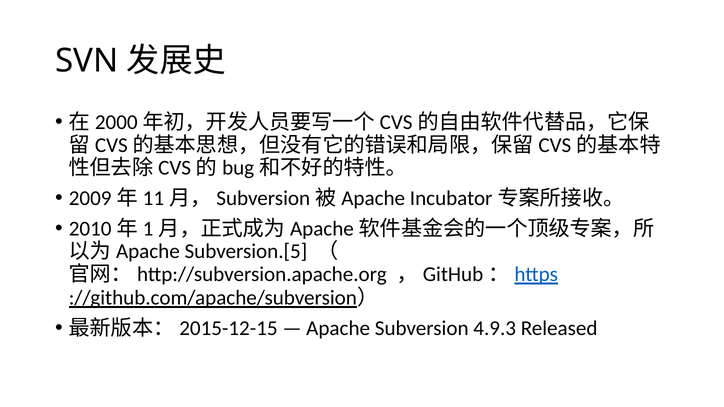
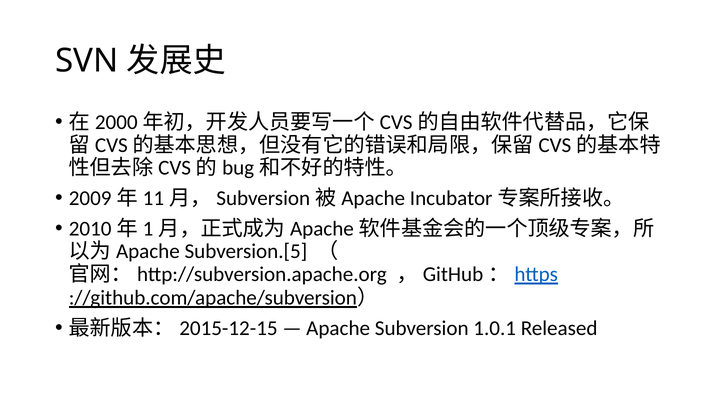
4.9.3: 4.9.3 -> 1.0.1 (495, 328)
